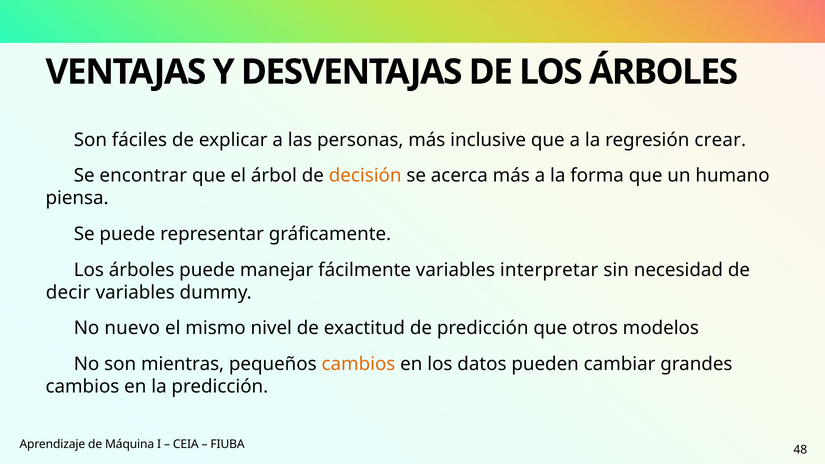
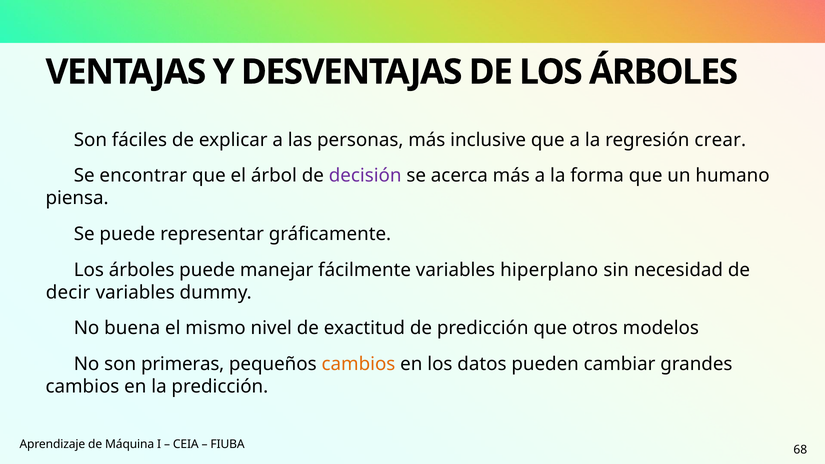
decisión colour: orange -> purple (365, 176)
interpretar: interpretar -> hiperplano (549, 270)
nuevo: nuevo -> buena (132, 328)
mientras: mientras -> primeras (183, 364)
48: 48 -> 68 (800, 450)
